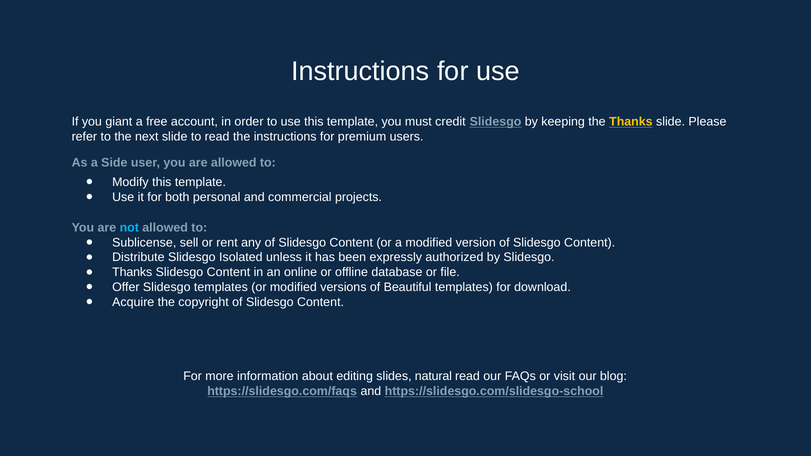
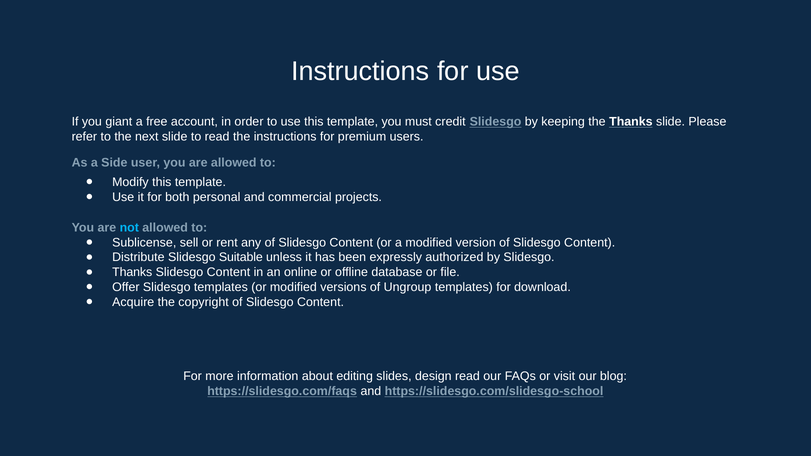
Thanks colour: yellow -> white (631, 122)
Isolated: Isolated -> Suitable (241, 257)
Beautiful: Beautiful -> Ungroup (408, 287)
natural: natural -> design (433, 376)
